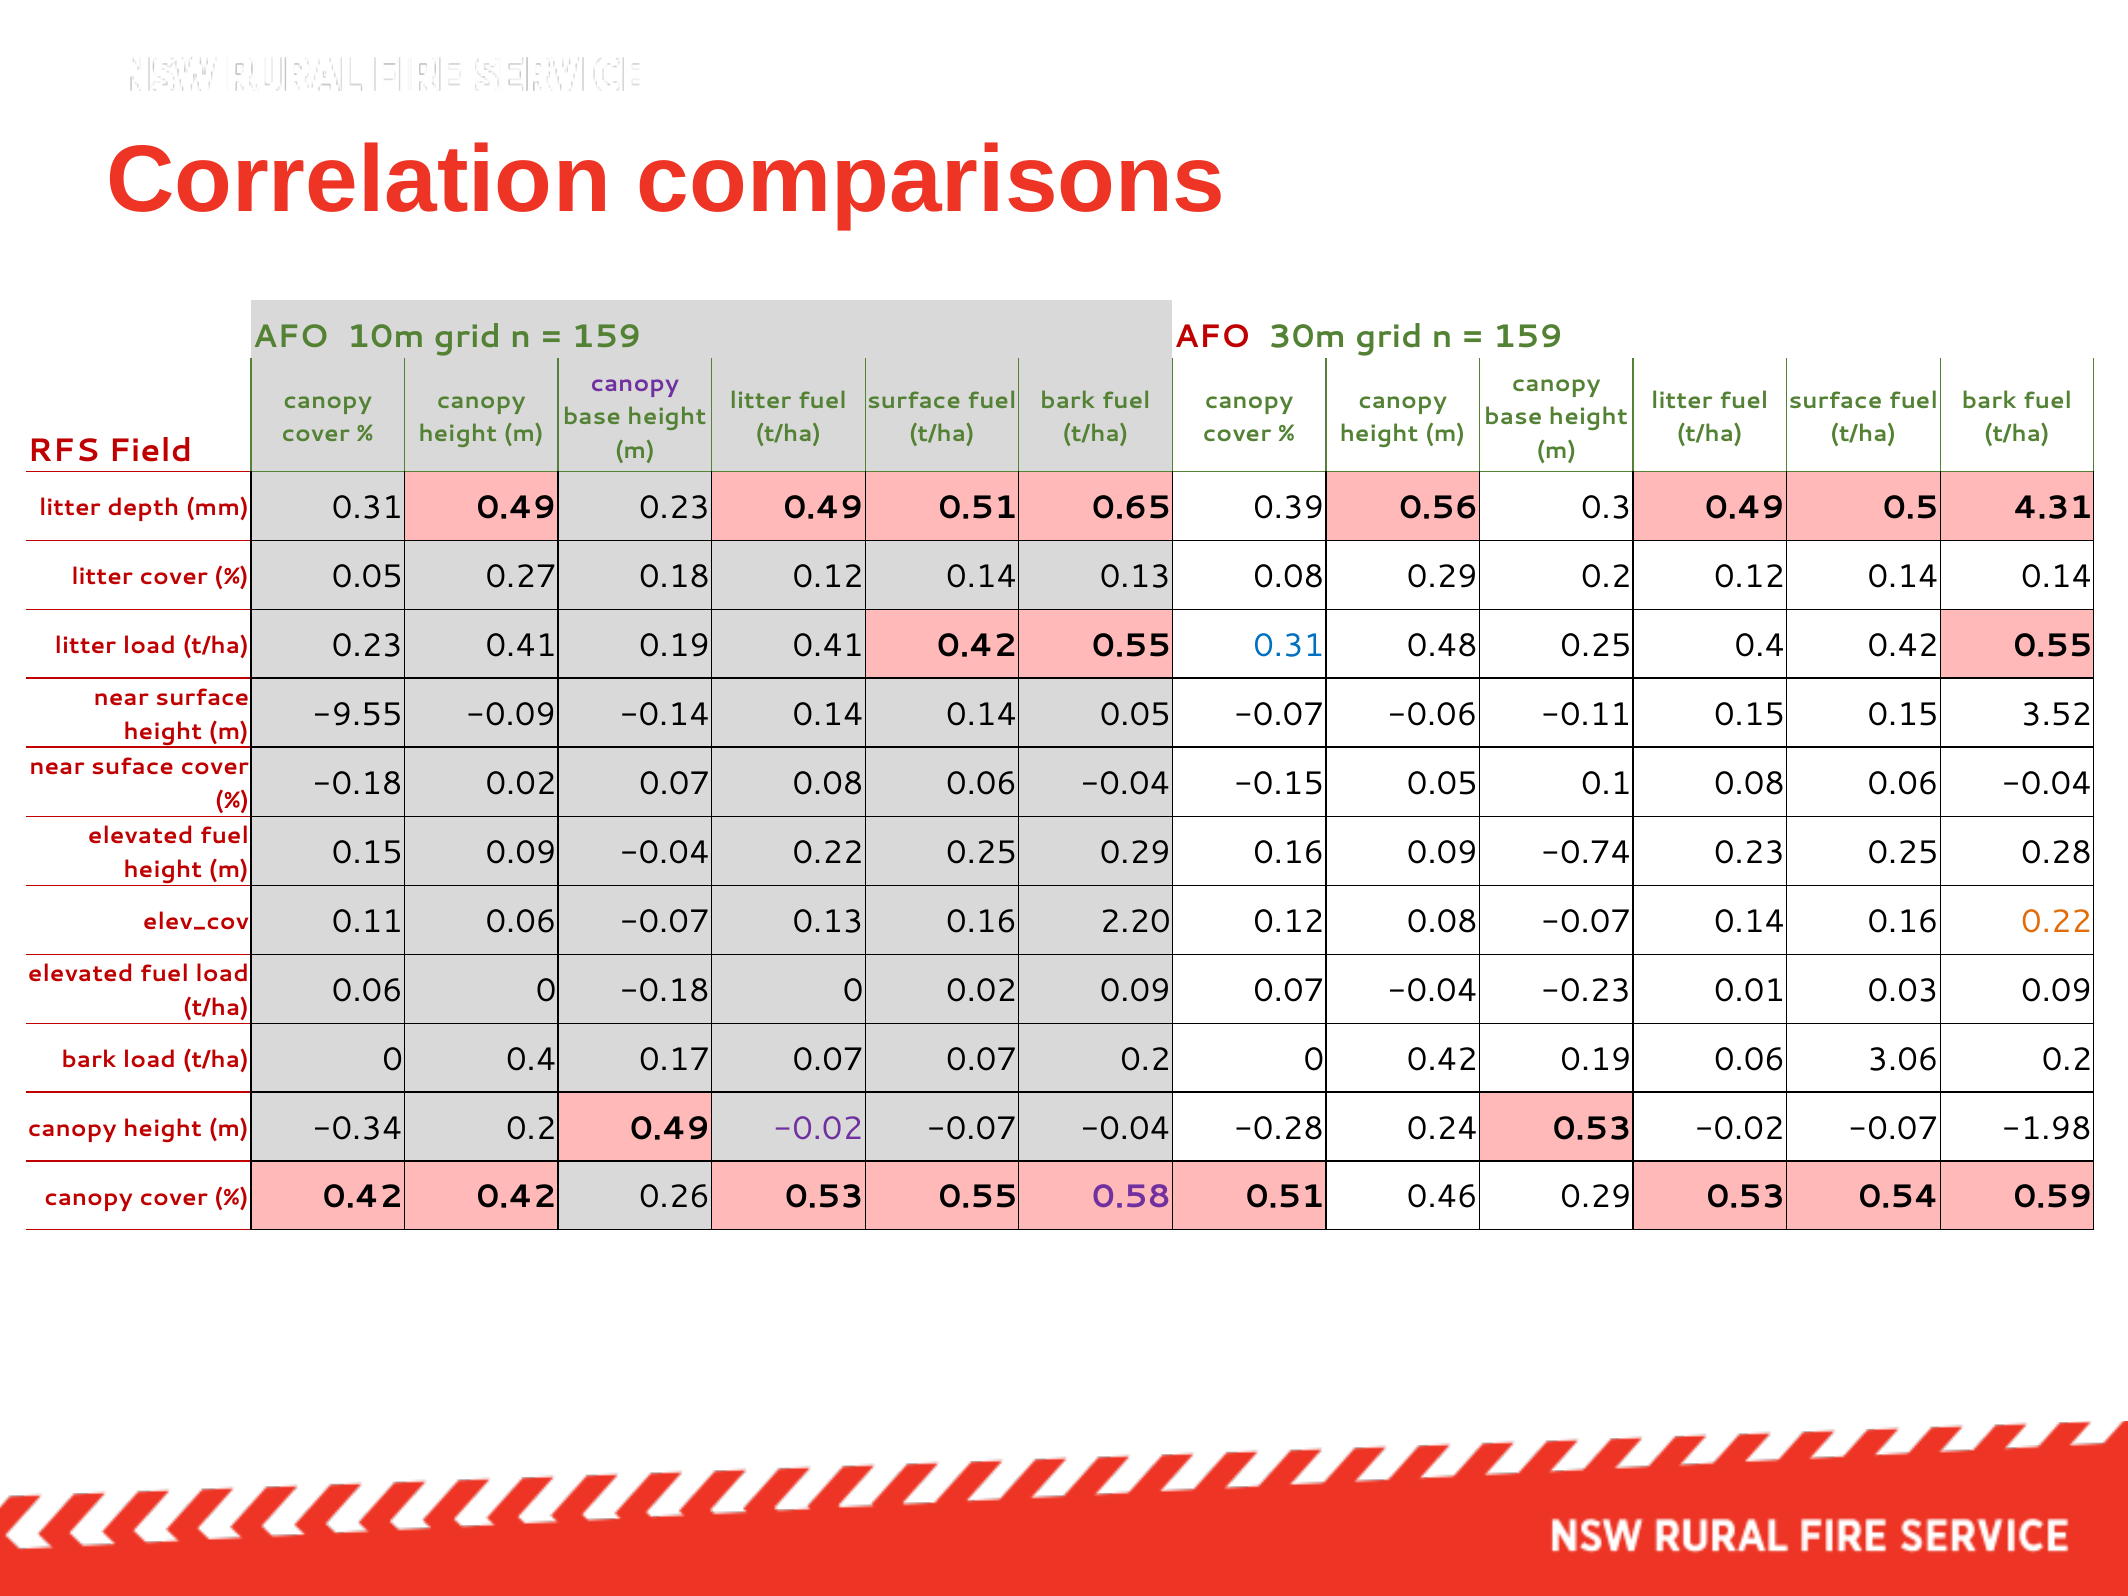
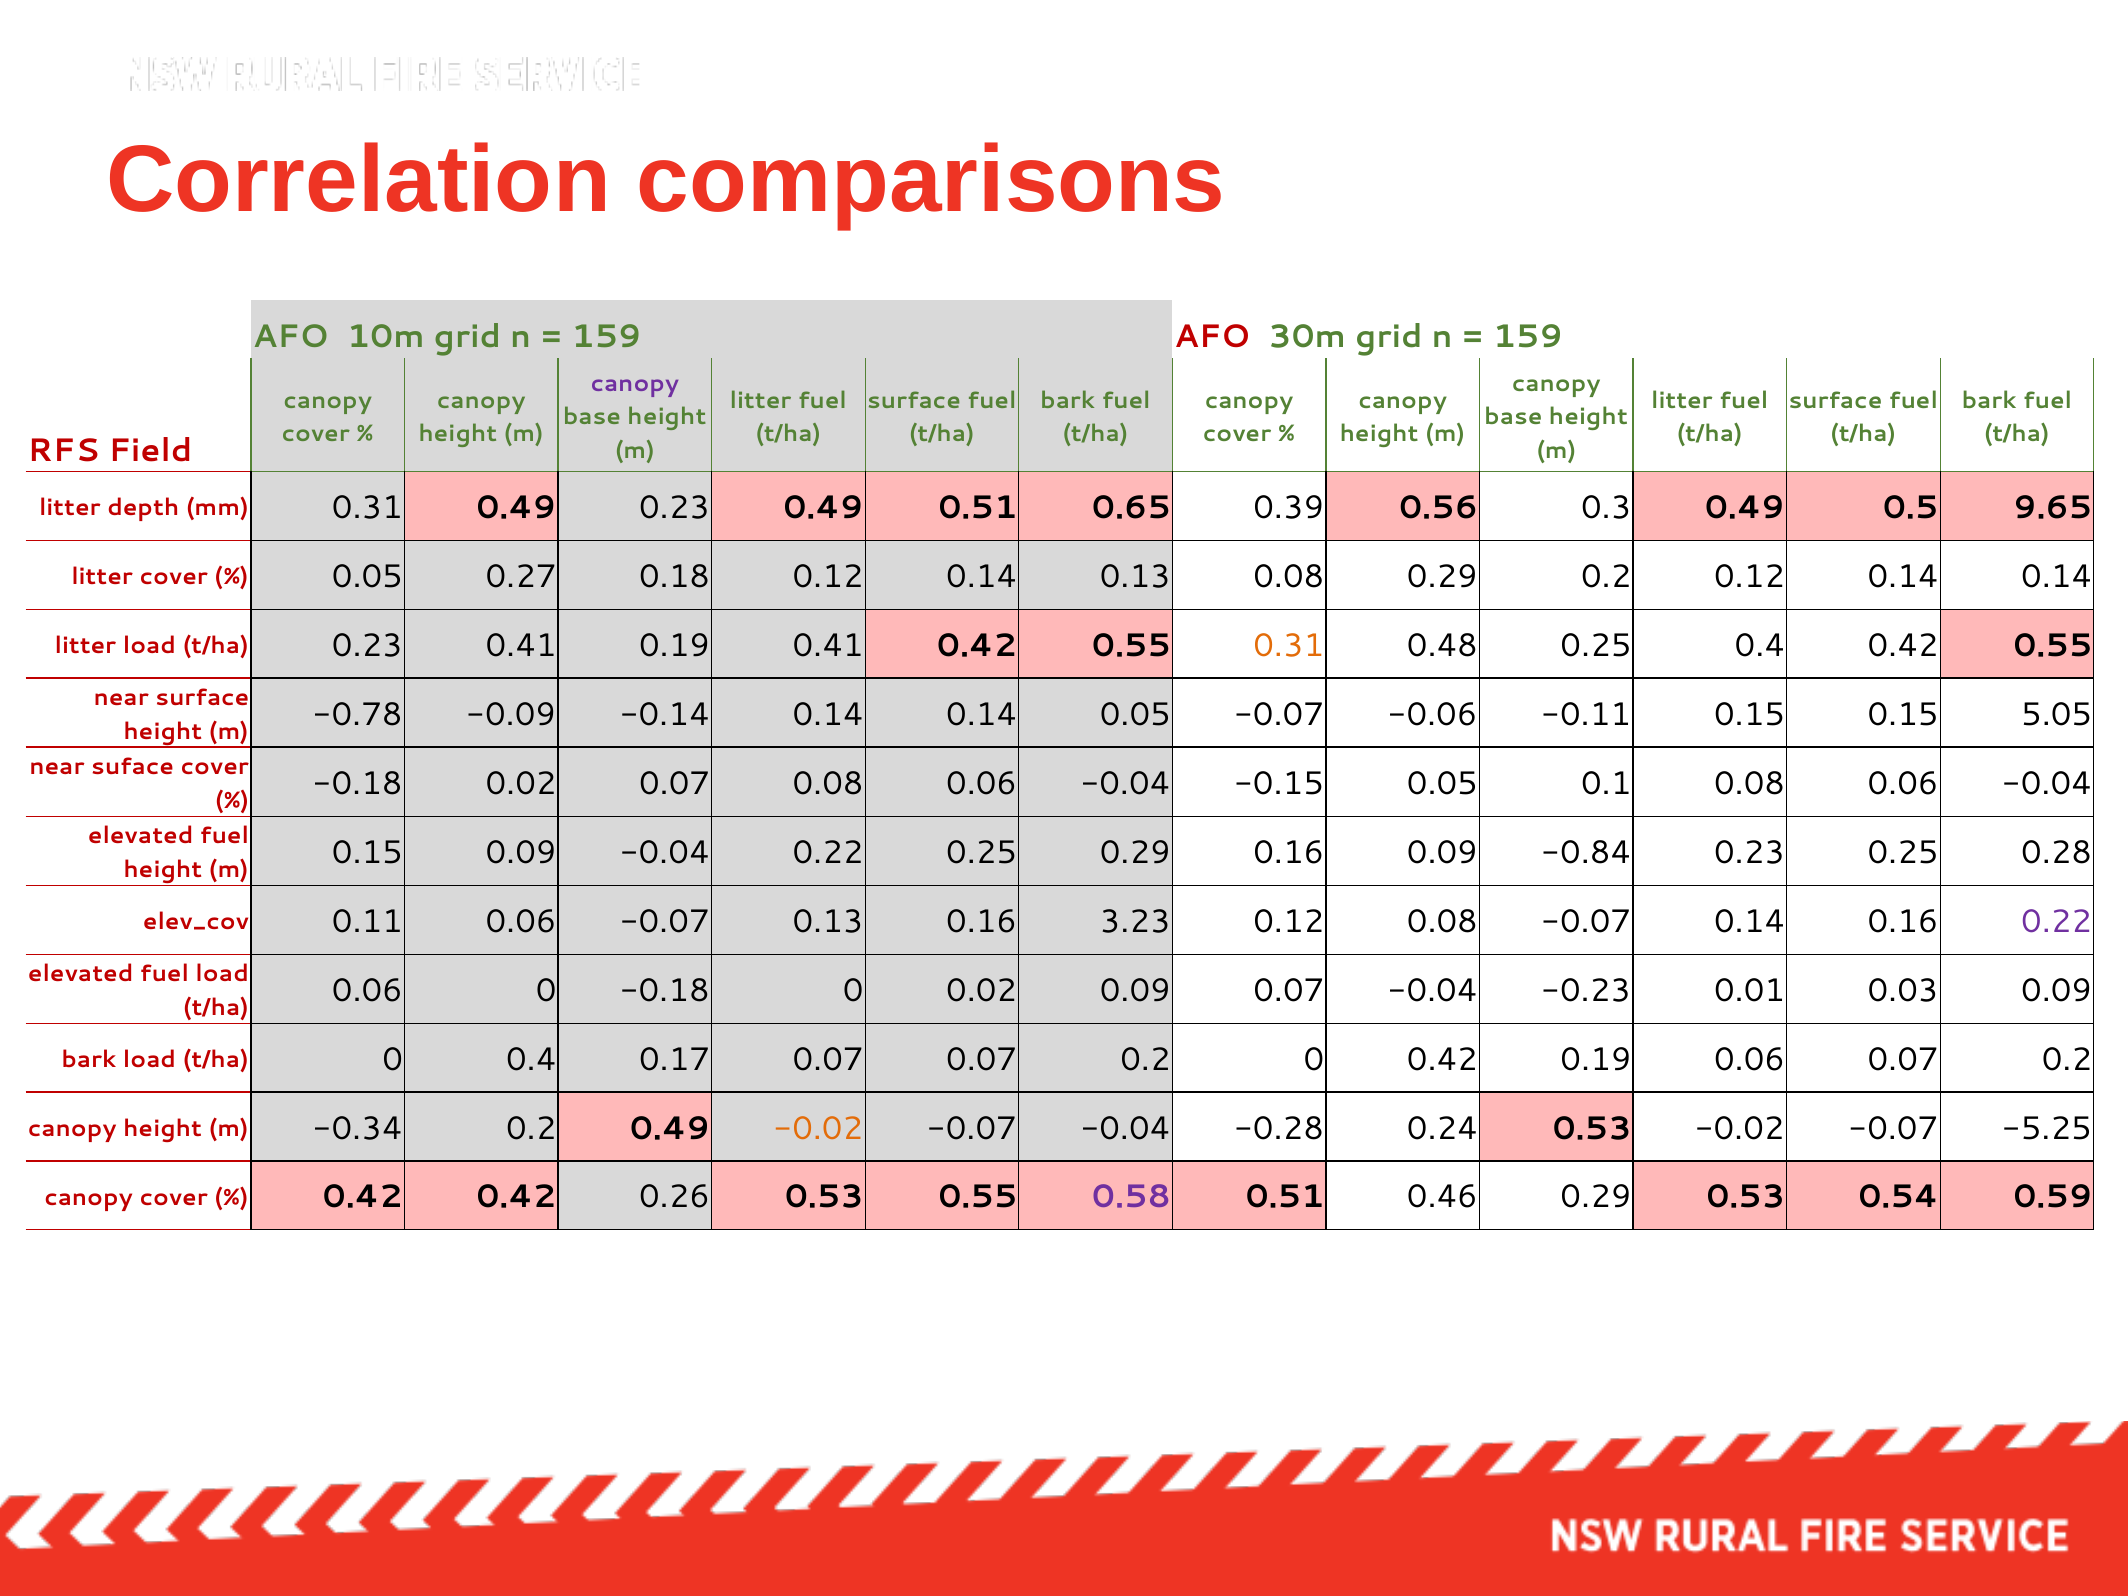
4.31: 4.31 -> 9.65 (2053, 508)
0.31 colour: blue -> orange (1289, 646)
-9.55: -9.55 -> -0.78 (357, 714)
3.52: 3.52 -> 5.05 (2057, 714)
-0.74: -0.74 -> -0.84 (1586, 853)
2.20: 2.20 -> 3.23 (1135, 922)
0.22 colour: orange -> purple (2057, 922)
0.06 3.06: 3.06 -> 0.07 (1903, 1060)
-0.02 colour: purple -> orange (818, 1128)
-1.98: -1.98 -> -5.25 (2047, 1128)
